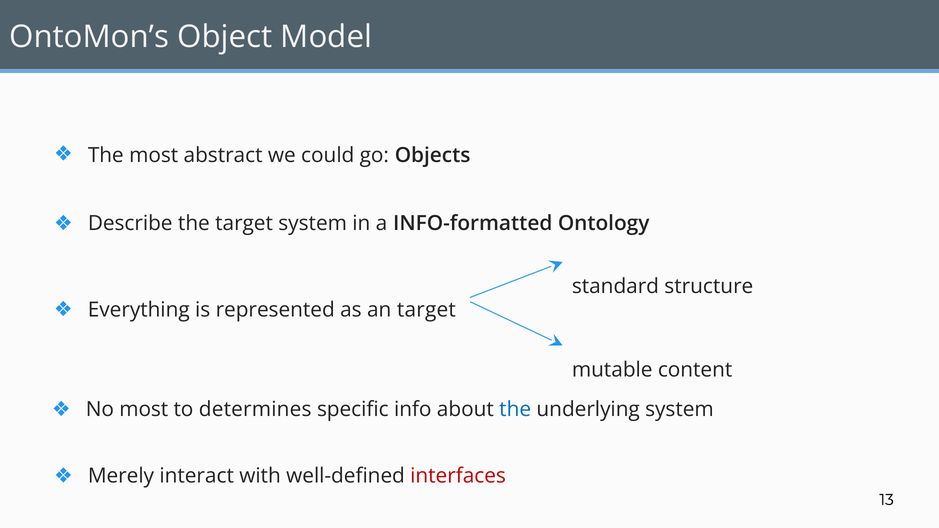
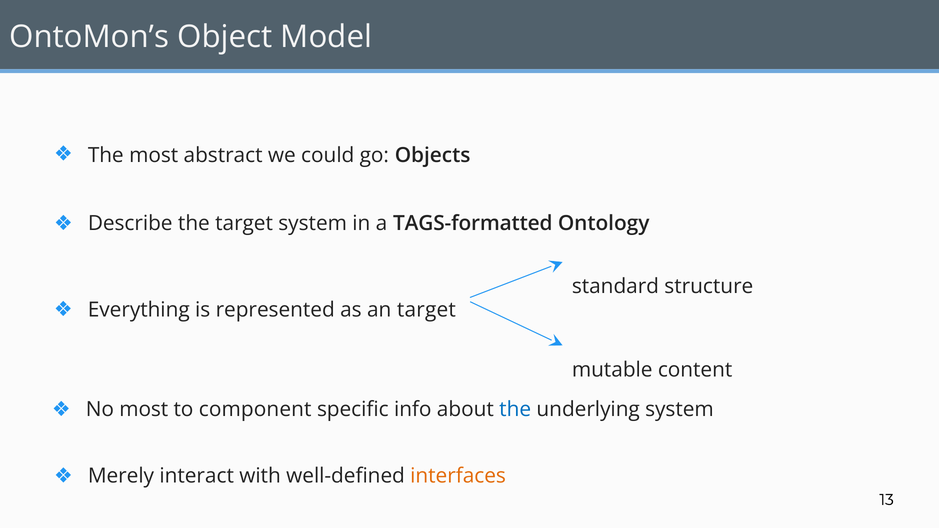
INFO-formatted: INFO-formatted -> TAGS-formatted (473, 224)
determines: determines -> component (255, 410)
interfaces colour: red -> orange (458, 476)
